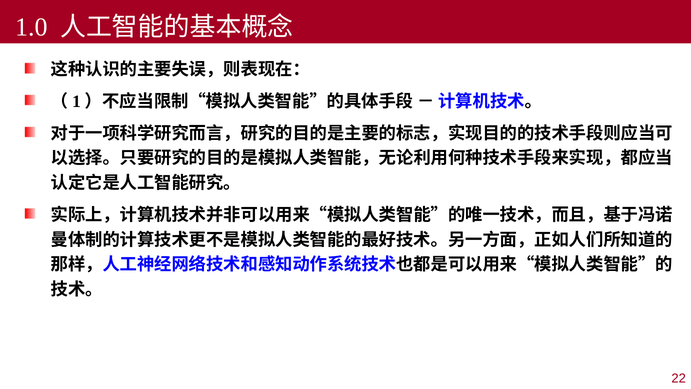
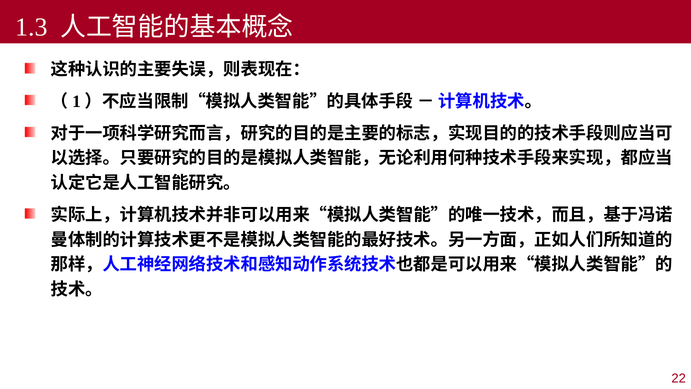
1.0: 1.0 -> 1.3 (31, 27)
